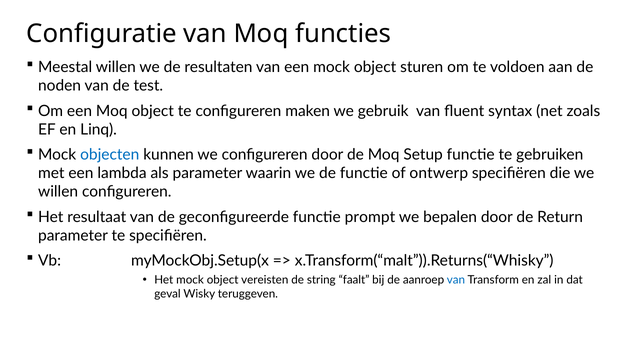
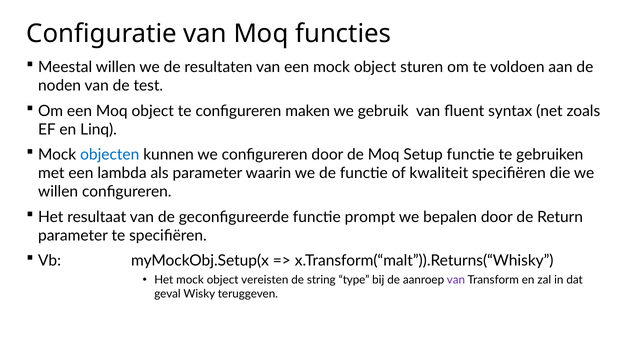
ontwerp: ontwerp -> kwaliteit (439, 173)
faalt: faalt -> type (354, 280)
van colour: blue -> purple (456, 280)
